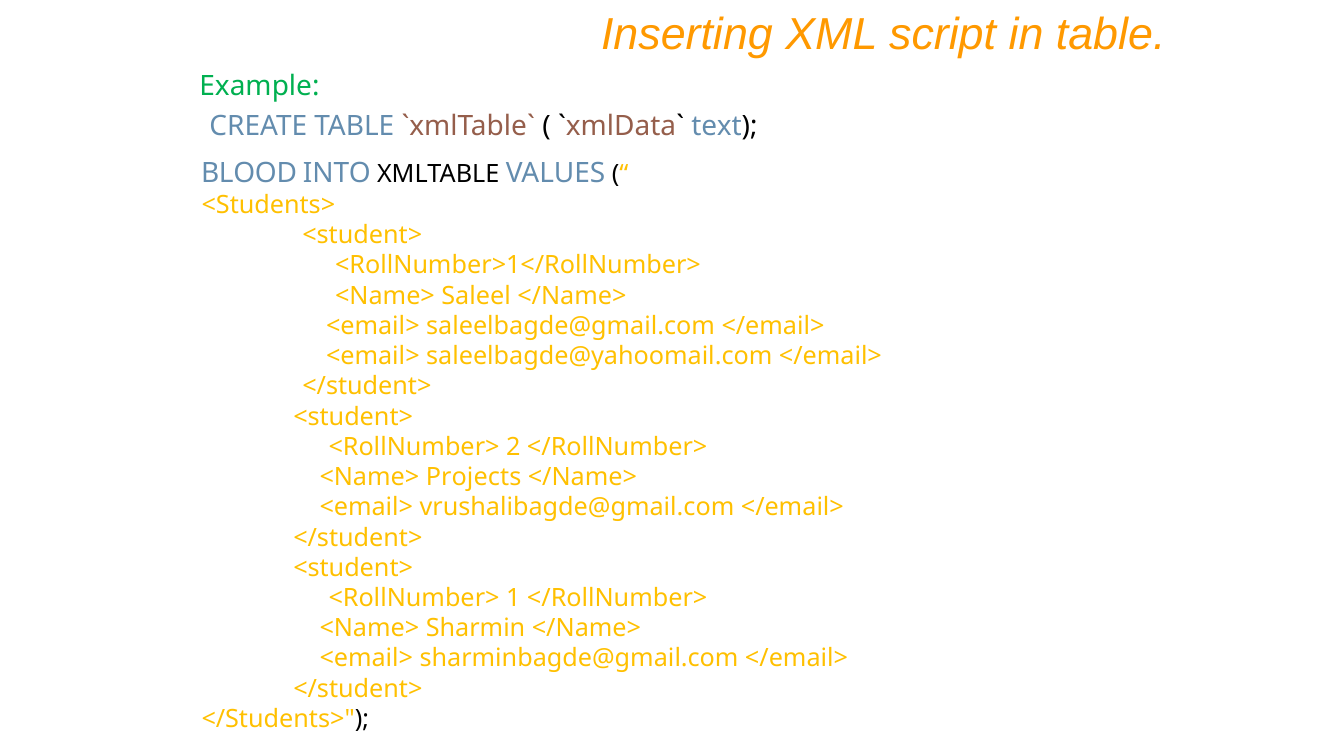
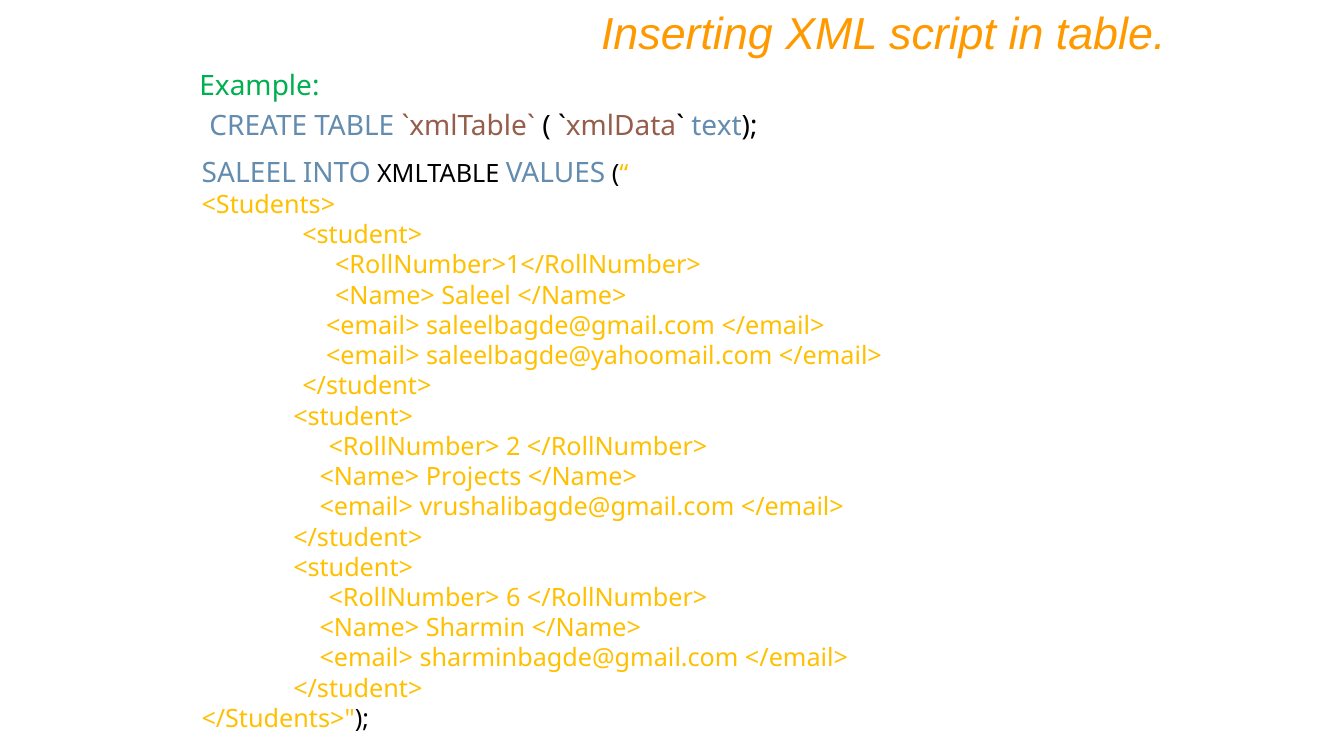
BLOOD: BLOOD -> SALEEL (249, 173)
1: 1 -> 6 (513, 598)
